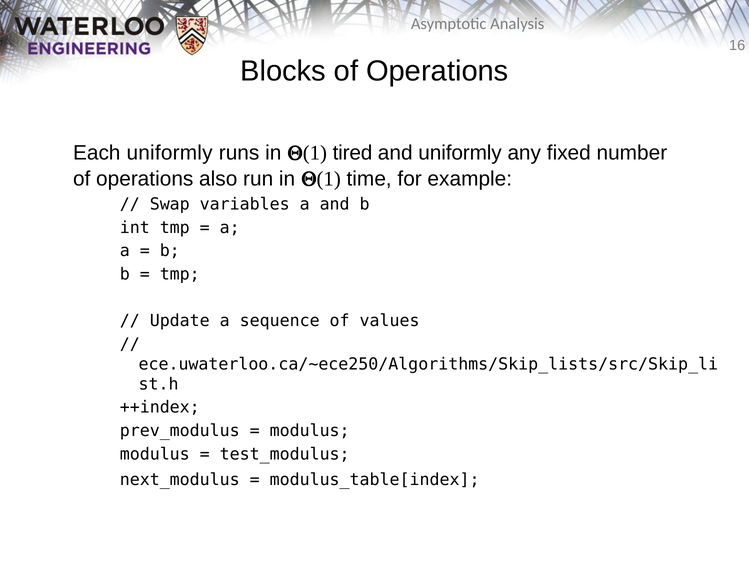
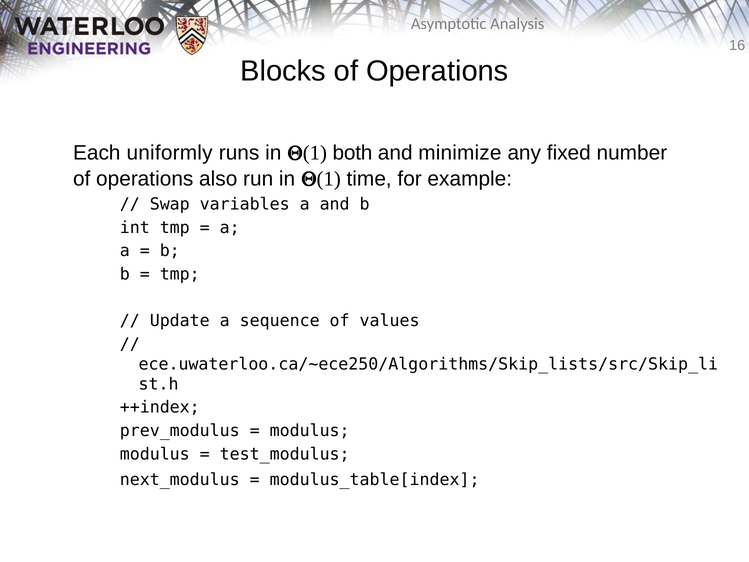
tired: tired -> both (353, 153)
and uniformly: uniformly -> minimize (460, 153)
